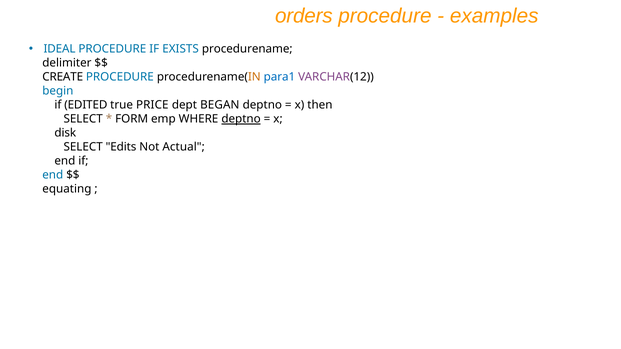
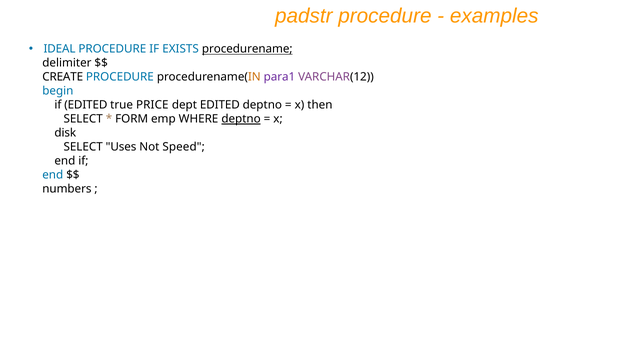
orders: orders -> padstr (304, 16)
procedurename underline: none -> present (247, 49)
para1 colour: blue -> purple (279, 77)
dept BEGAN: BEGAN -> EDITED (220, 105)
Edits: Edits -> Uses (121, 147)
Actual: Actual -> Speed (184, 147)
equating: equating -> numbers (67, 189)
